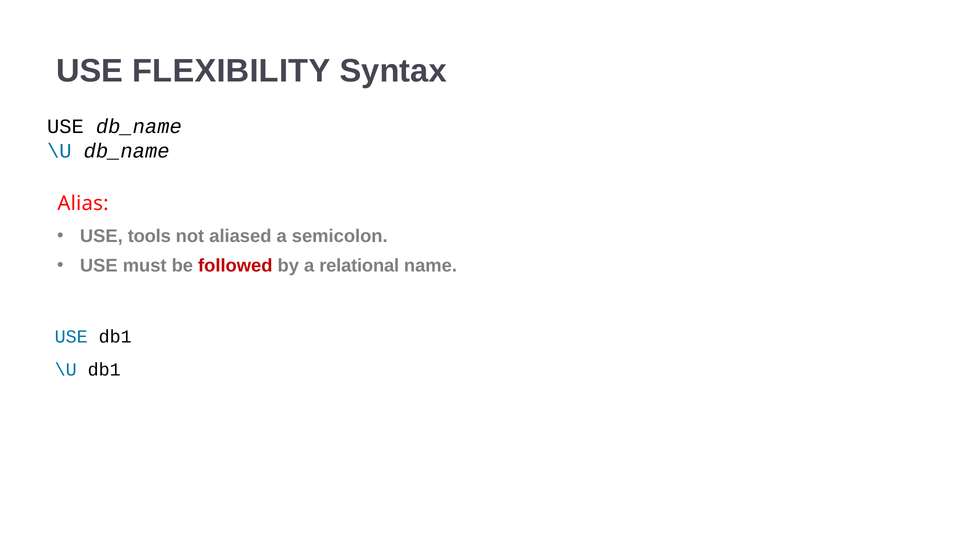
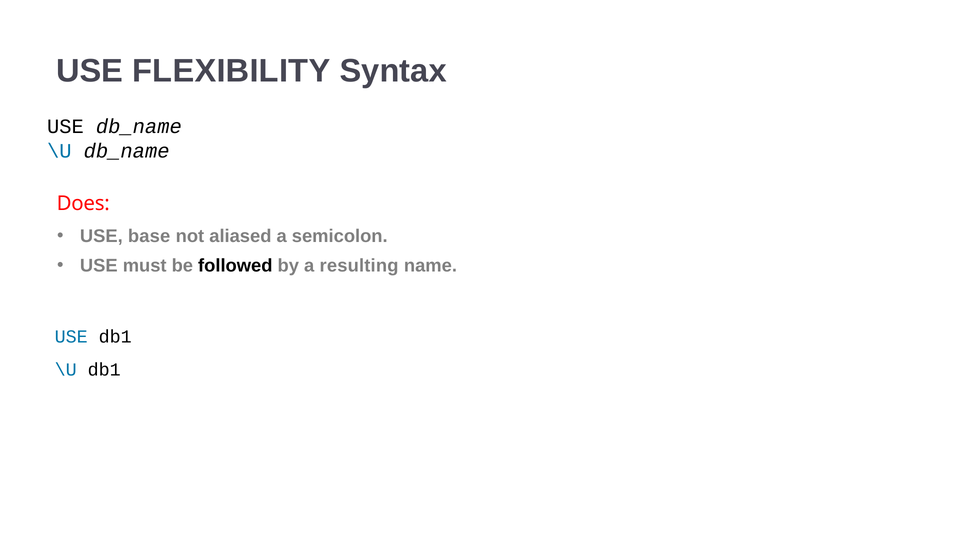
Alias: Alias -> Does (83, 204)
tools: tools -> base (149, 237)
followed colour: red -> black (235, 266)
relational: relational -> resulting (359, 266)
